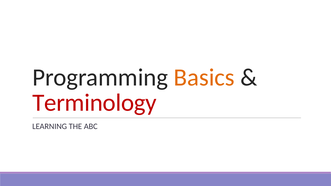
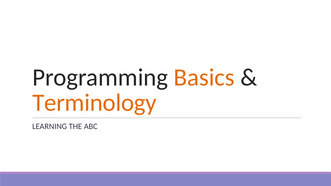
Terminology colour: red -> orange (94, 103)
